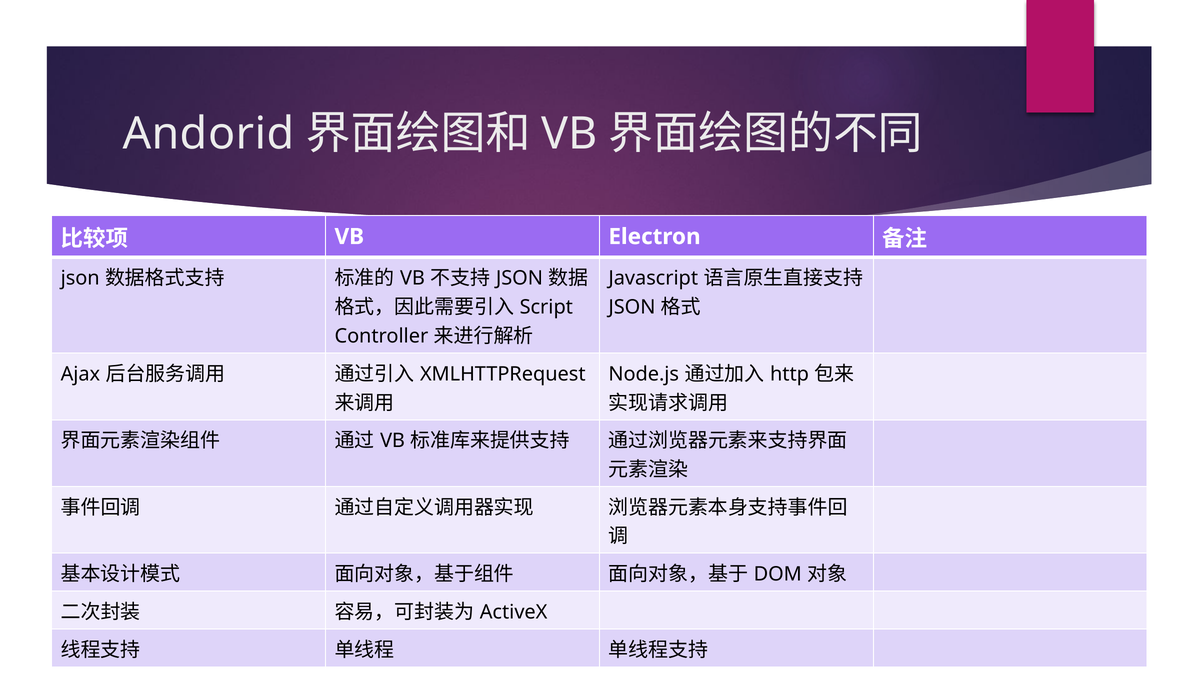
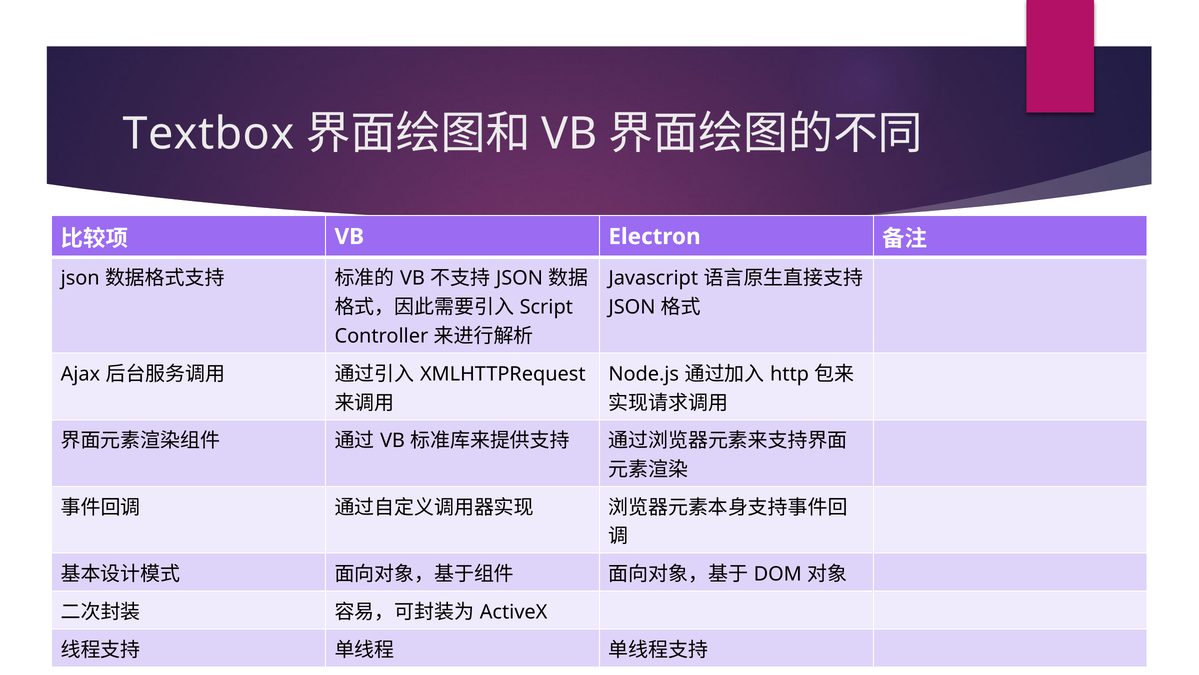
Andorid: Andorid -> Textbox (209, 134)
